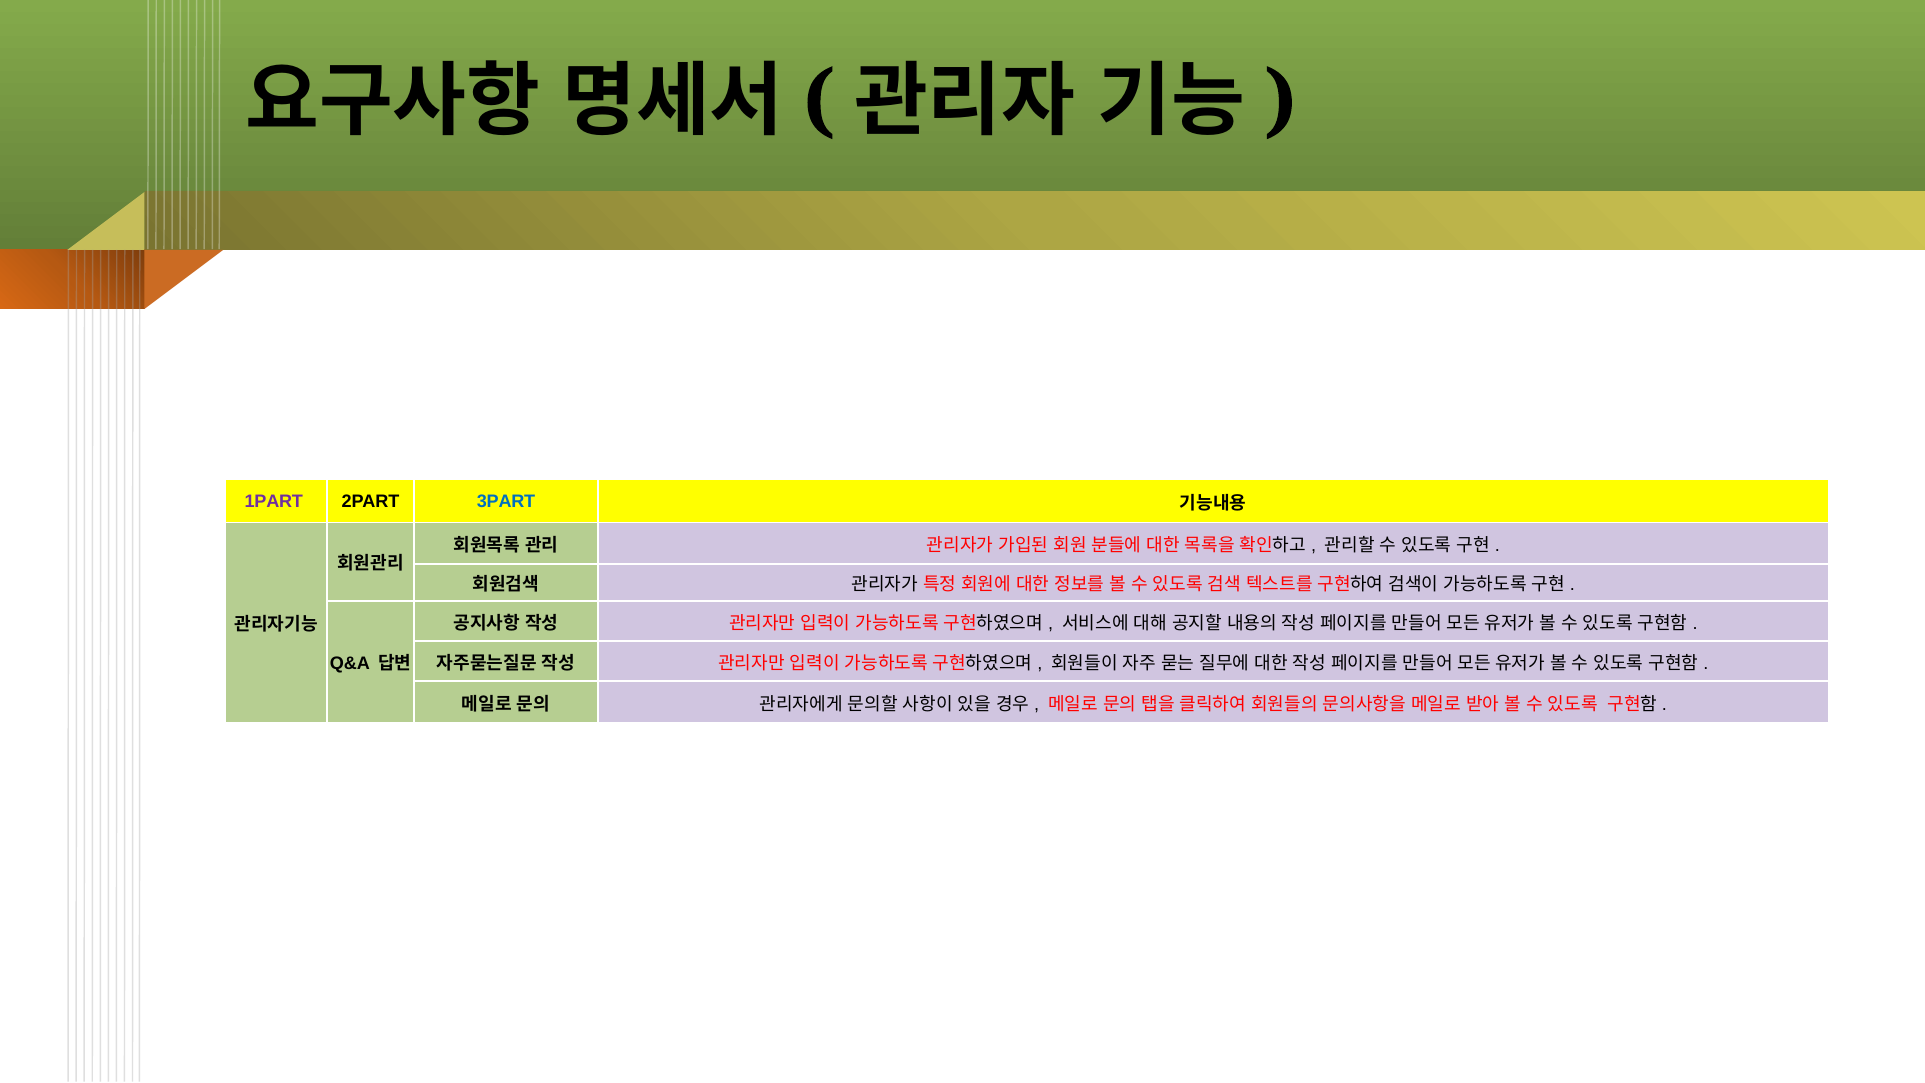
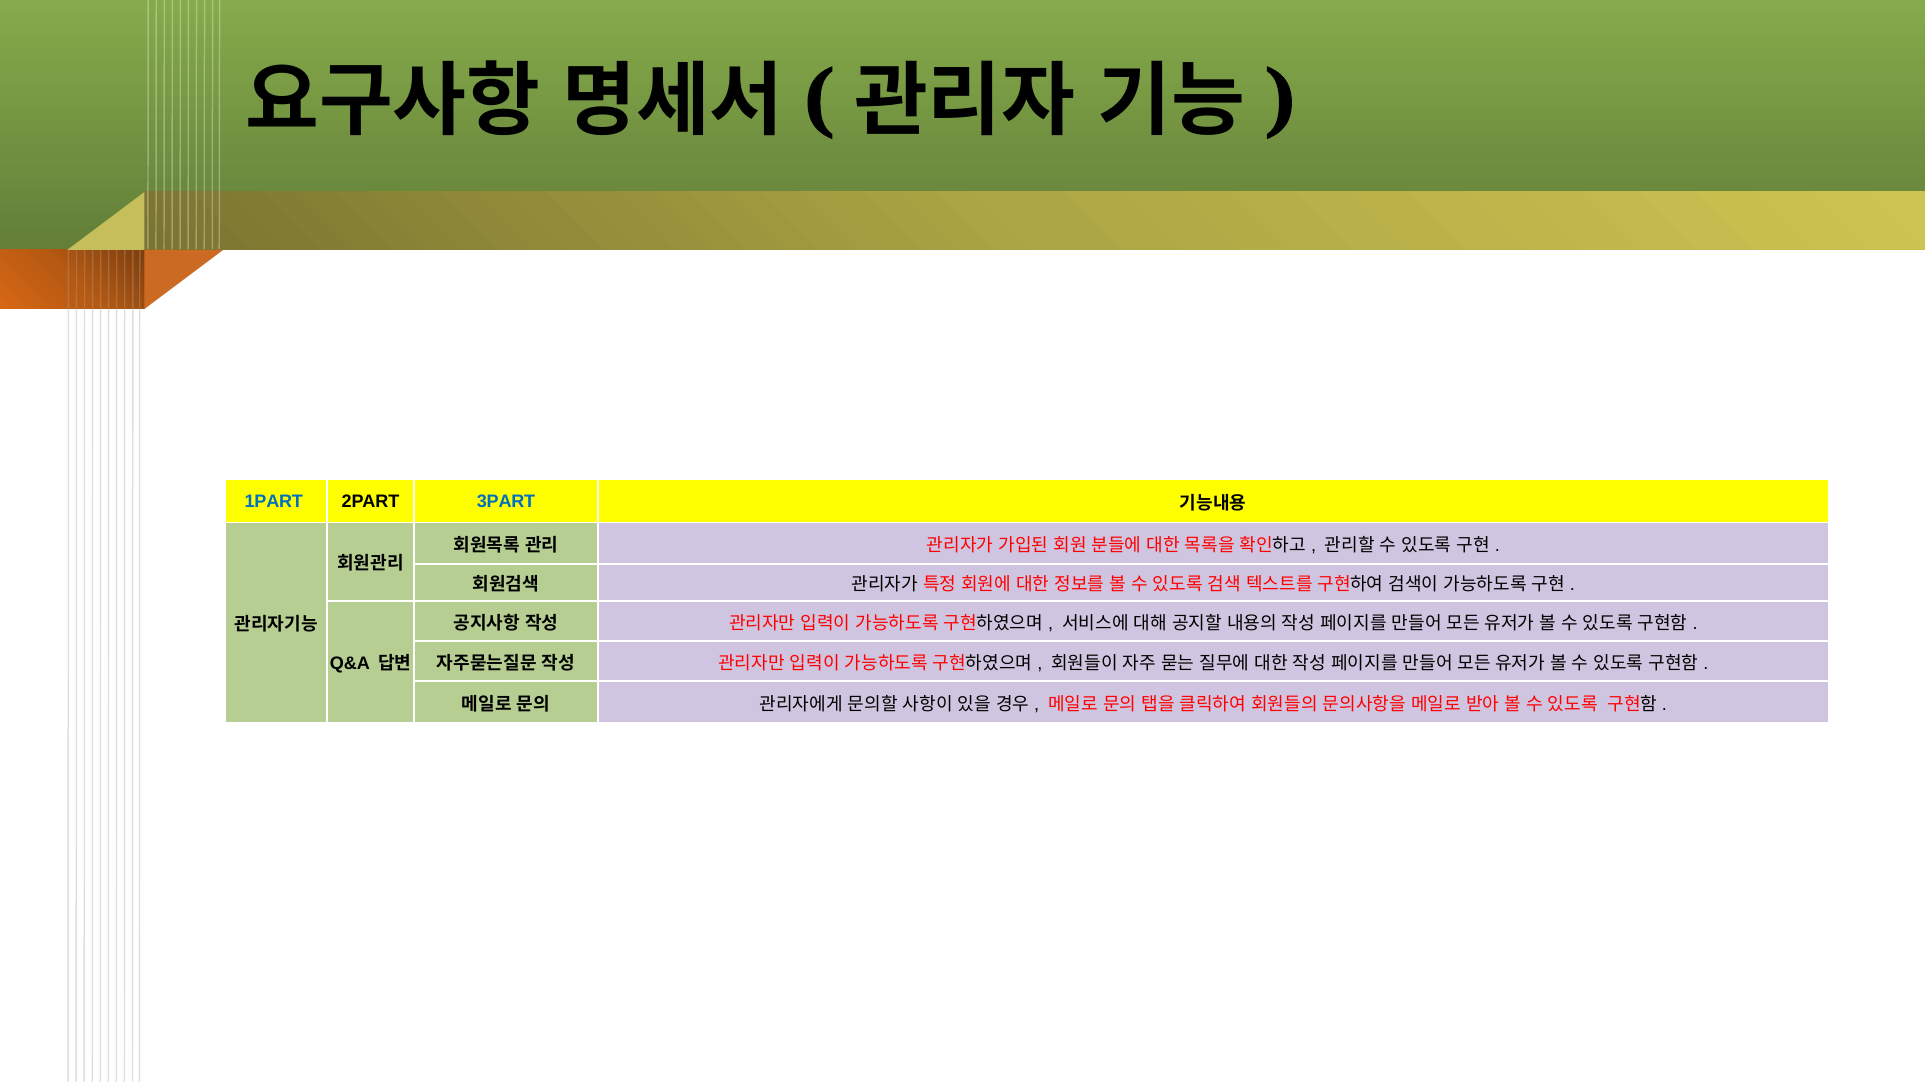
1PART colour: purple -> blue (274, 502)
